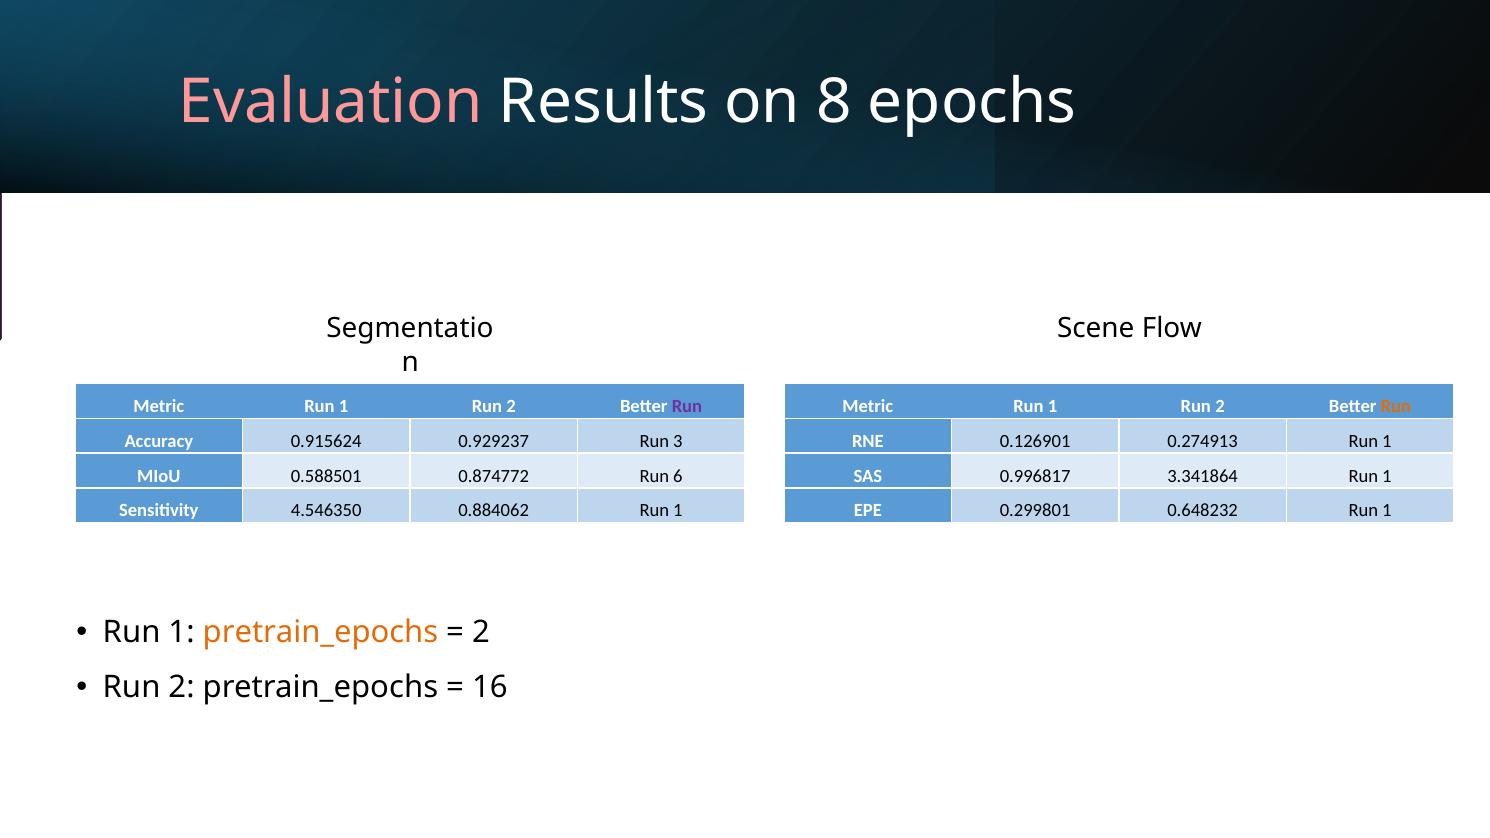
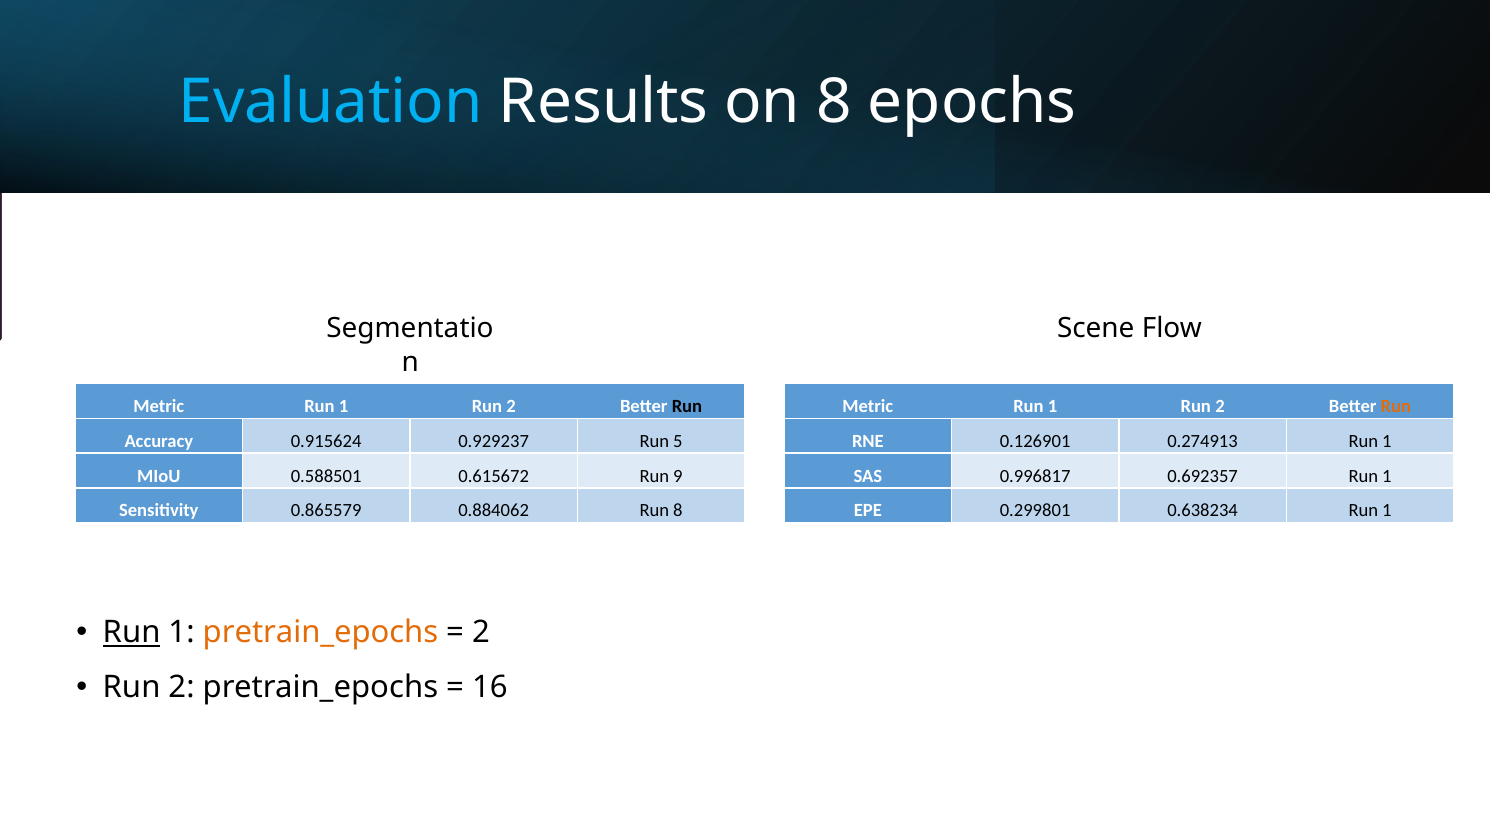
Evaluation colour: pink -> light blue (331, 102)
Run colour: purple -> black (687, 406)
3: 3 -> 5 (678, 441)
0.874772: 0.874772 -> 0.615672 (494, 476)
6: 6 -> 9 (678, 476)
3.341864: 3.341864 -> 0.692357 (1203, 476)
4.546350: 4.546350 -> 0.865579 (326, 511)
0.884062 Run 1: 1 -> 8 (678, 511)
0.648232: 0.648232 -> 0.638234 (1203, 511)
Run underline: none -> present (132, 632)
